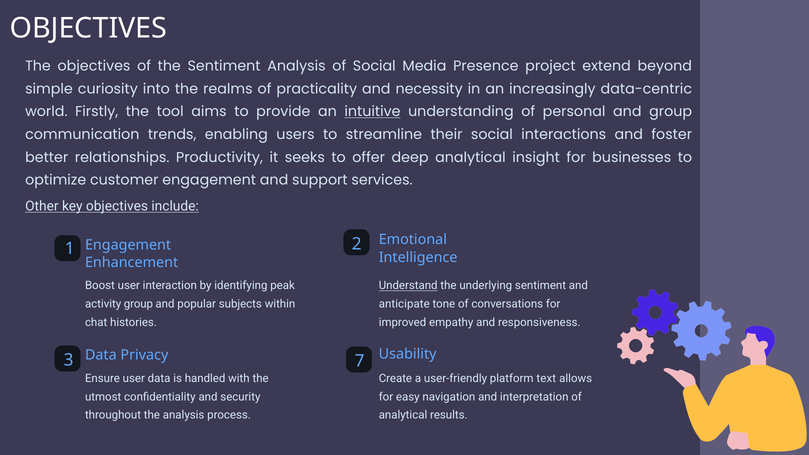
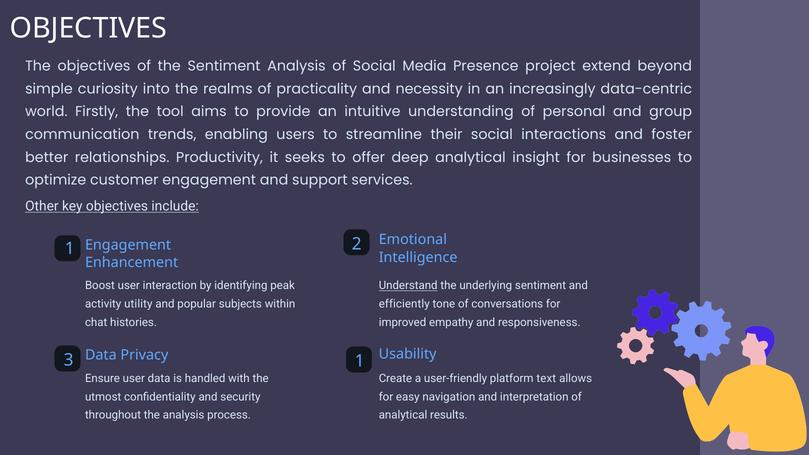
intuitive underline: present -> none (372, 112)
activity group: group -> utility (138, 304)
anticipate: anticipate -> efficiently (404, 304)
3 7: 7 -> 1 (360, 361)
